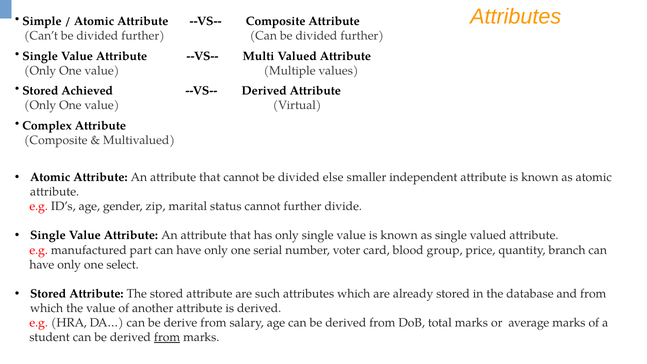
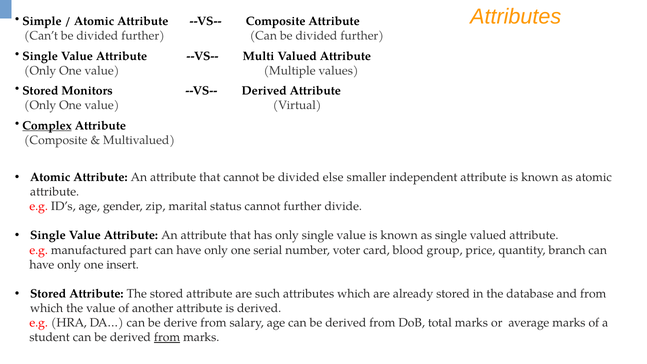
Achieved: Achieved -> Monitors (87, 91)
Complex underline: none -> present (47, 126)
select: select -> insert (123, 265)
